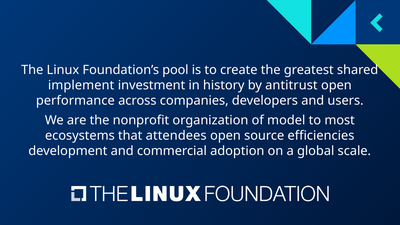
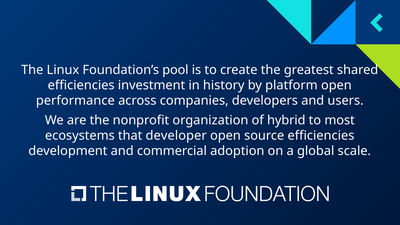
implement: implement -> efficiencies (81, 85)
antitrust: antitrust -> platform (291, 85)
model: model -> hybrid (286, 120)
attendees: attendees -> developer (176, 136)
